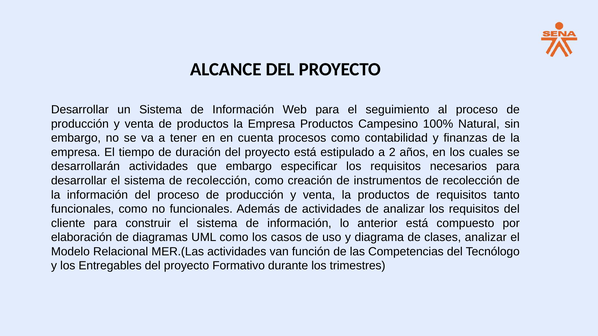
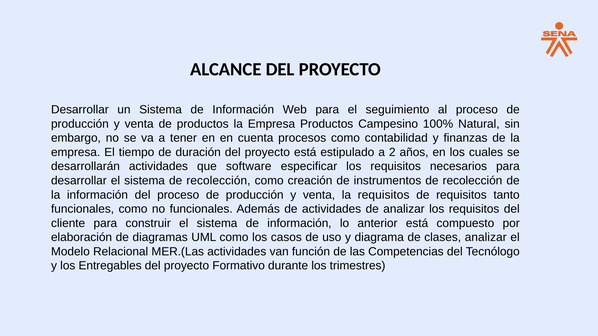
que embargo: embargo -> software (249, 167)
la productos: productos -> requisitos (384, 195)
